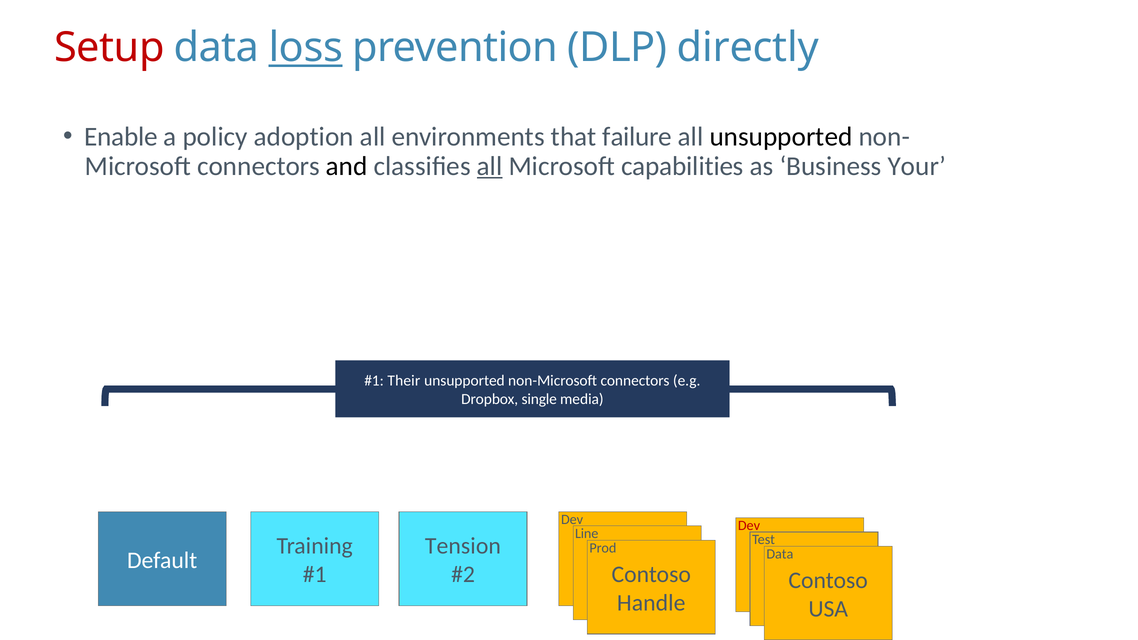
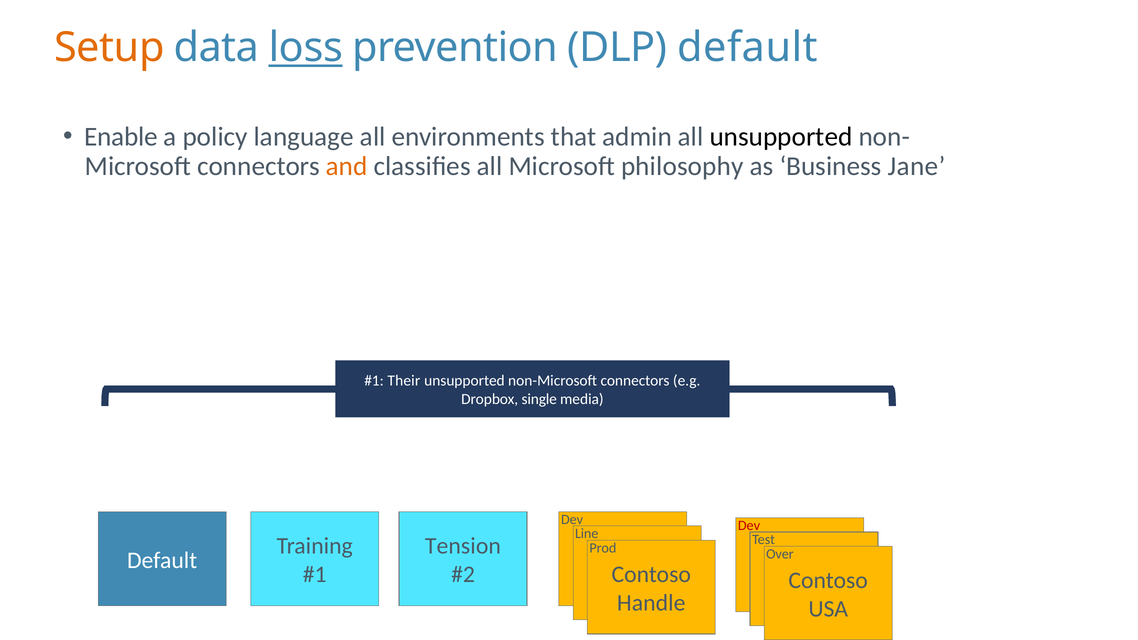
Setup colour: red -> orange (109, 48)
DLP directly: directly -> default (748, 48)
adoption: adoption -> language (304, 137)
failure: failure -> admin (637, 137)
and colour: black -> orange (347, 166)
all underline: present -> none (490, 166)
capabilities: capabilities -> philosophy (682, 166)
Your: Your -> Jane (917, 166)
Data: Data -> Over (780, 554)
